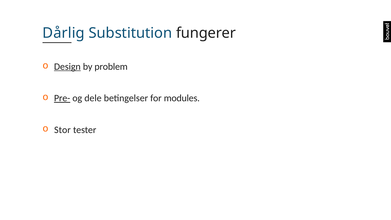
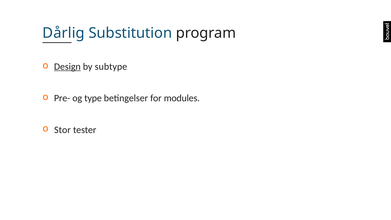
fungerer: fungerer -> program (206, 33)
problem: problem -> subtype (111, 67)
Pre- underline: present -> none (62, 98)
dele: dele -> type (93, 98)
